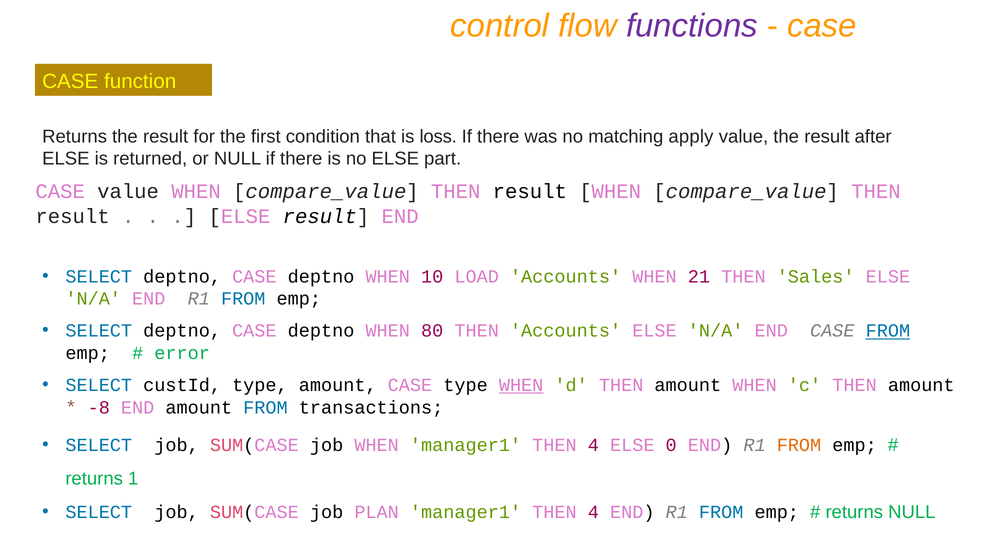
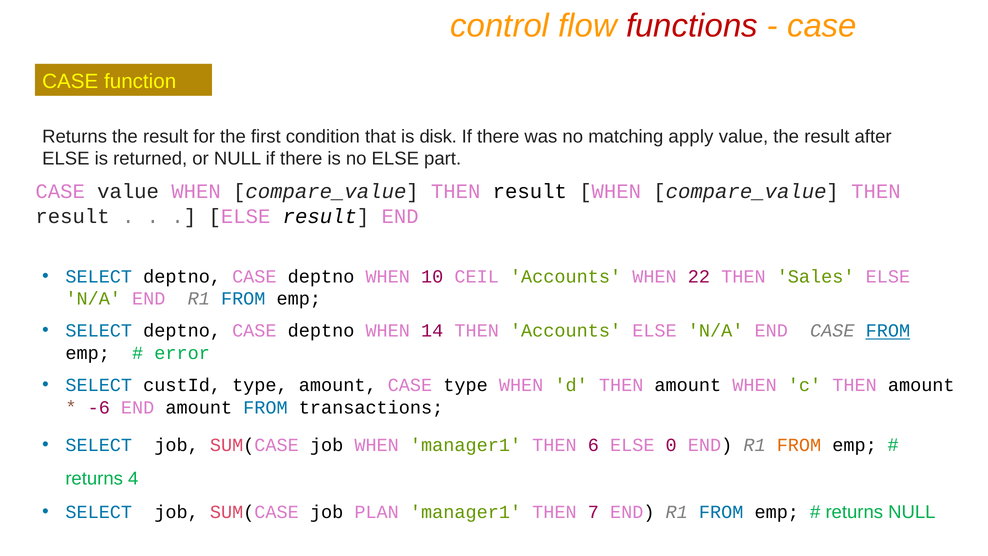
functions colour: purple -> red (692, 26)
loss: loss -> disk (438, 136)
LOAD: LOAD -> CEIL (477, 276)
21: 21 -> 22 (699, 276)
80: 80 -> 14 (432, 331)
WHEN underline: present -> none (521, 385)
-8: -8 -> -6 (99, 407)
WHEN manager1 THEN 4: 4 -> 6 (593, 445)
1: 1 -> 4 (133, 478)
4: 4 -> 7 (593, 512)
